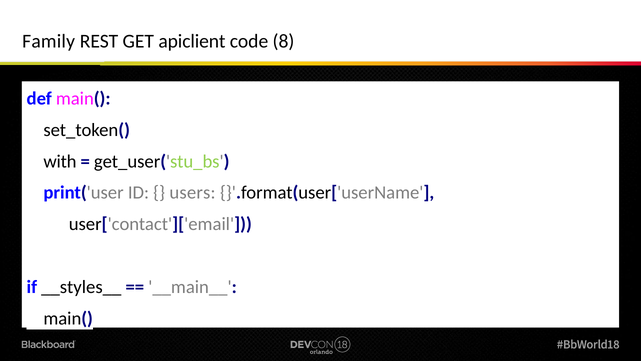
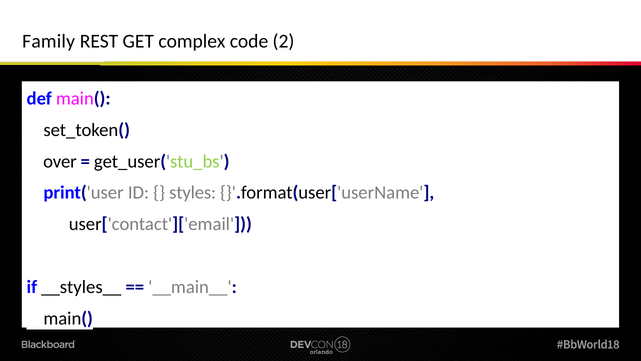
apiclient: apiclient -> complex (192, 41)
8: 8 -> 2 (283, 41)
with: with -> over (60, 161)
users: users -> styles (193, 193)
